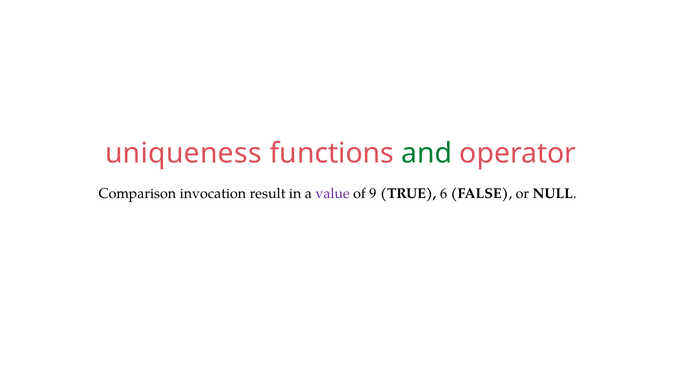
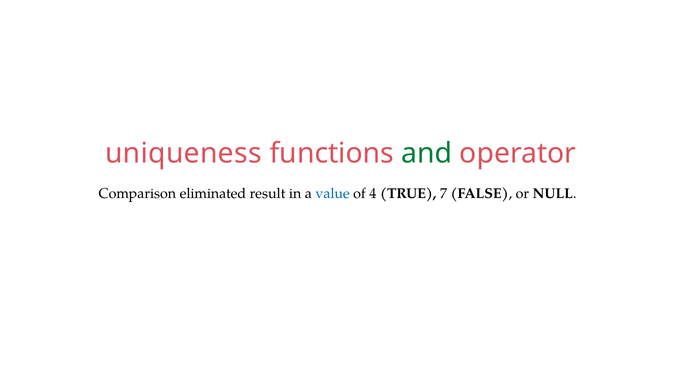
invocation: invocation -> eliminated (213, 194)
value colour: purple -> blue (333, 194)
9: 9 -> 4 (373, 194)
6: 6 -> 7 (444, 194)
